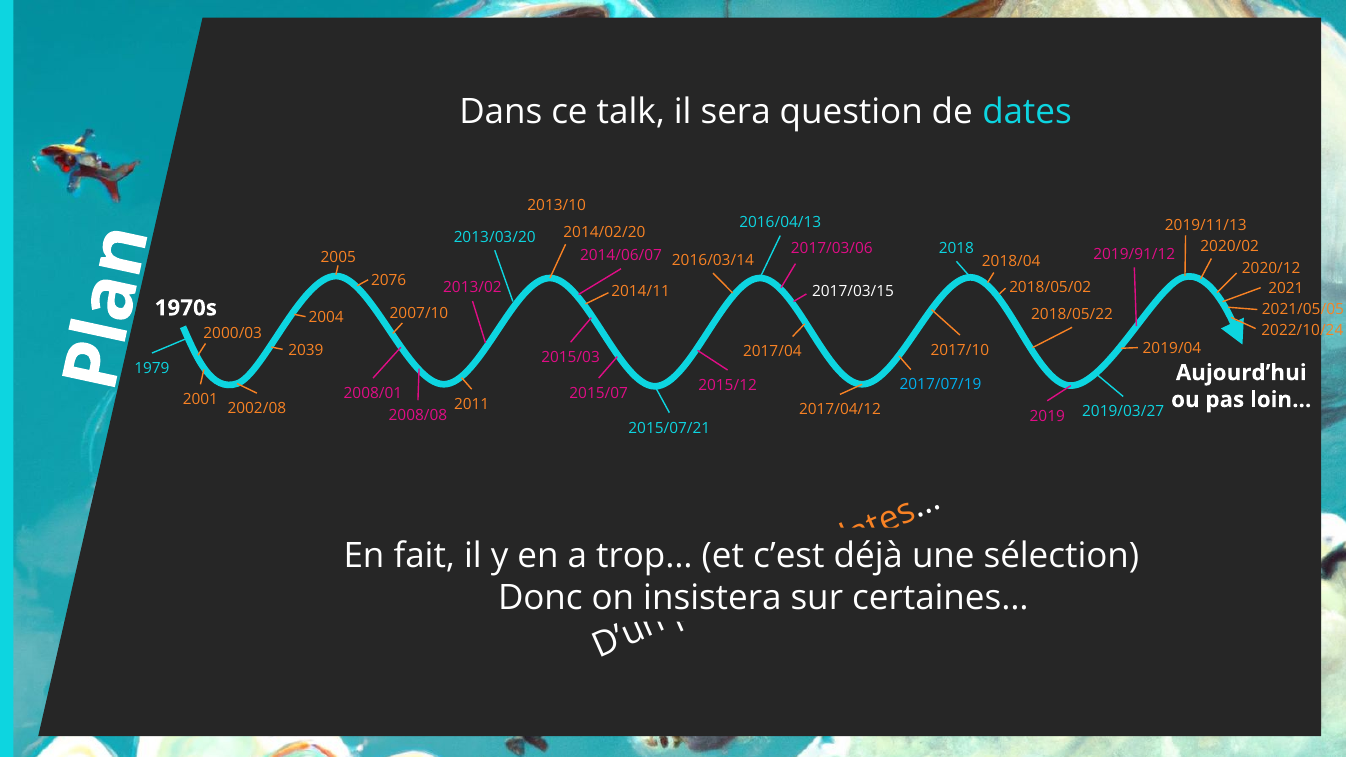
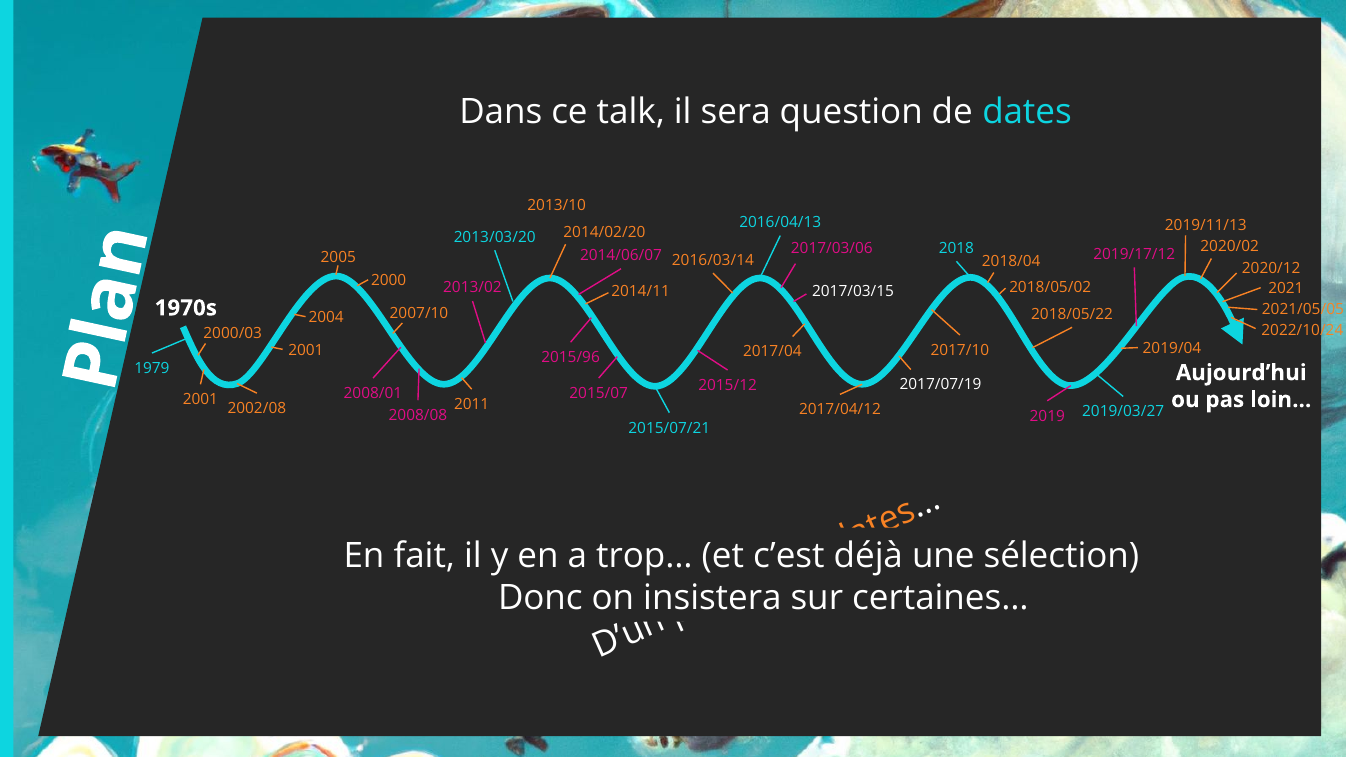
2019/91/12: 2019/91/12 -> 2019/17/12 (1134, 254)
2076: 2076 -> 2000 (389, 281)
2039: 2039 -> 2001 (306, 351)
2015/03: 2015/03 -> 2015/96 (571, 358)
2017/07/19 colour: light blue -> white (941, 384)
